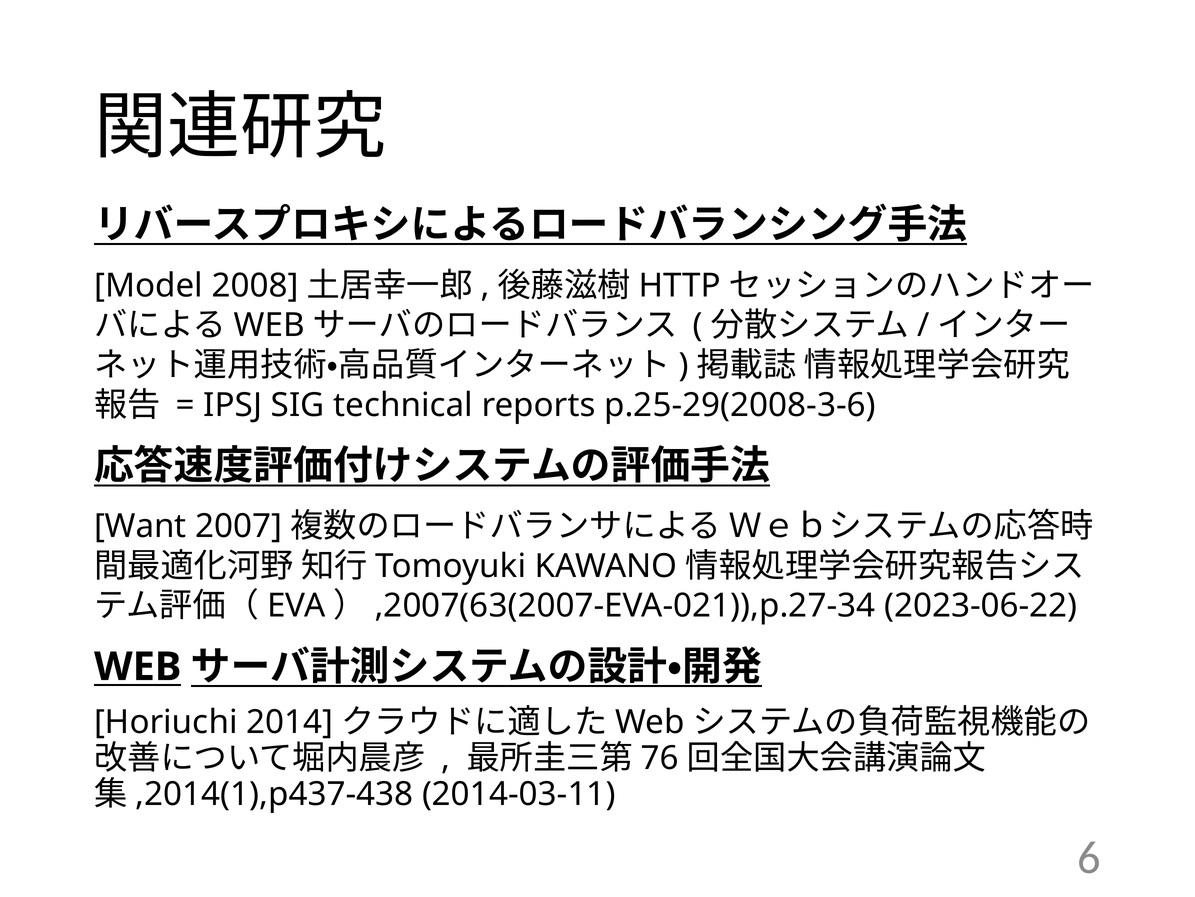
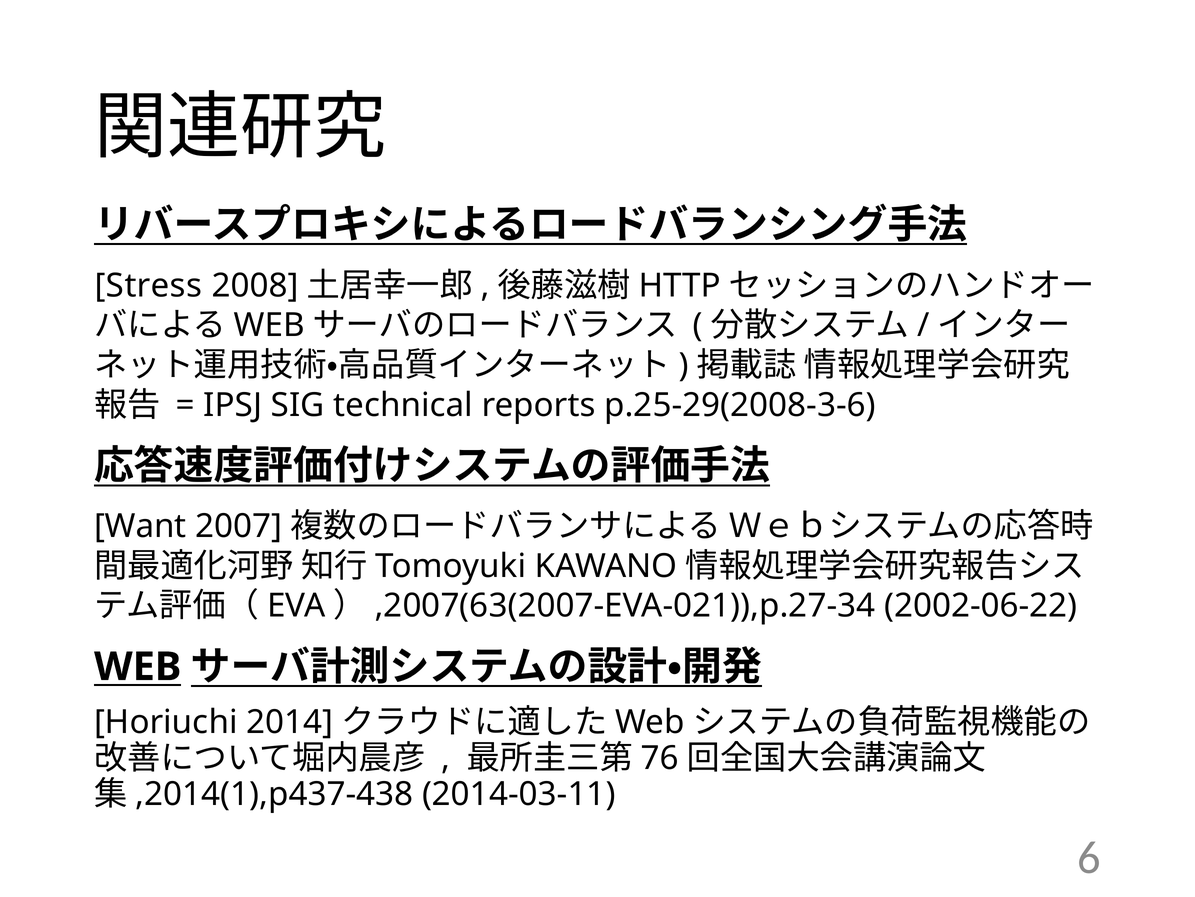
Model: Model -> Stress (148, 285)
2023-06-22: 2023-06-22 -> 2002-06-22 (981, 605)
